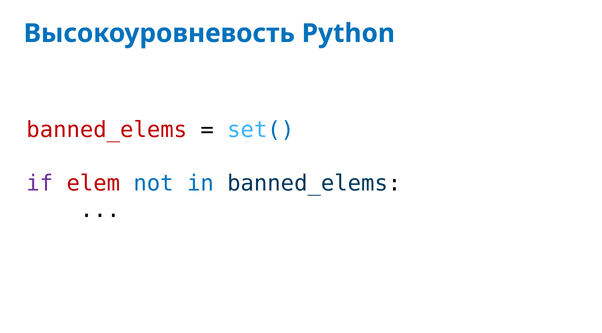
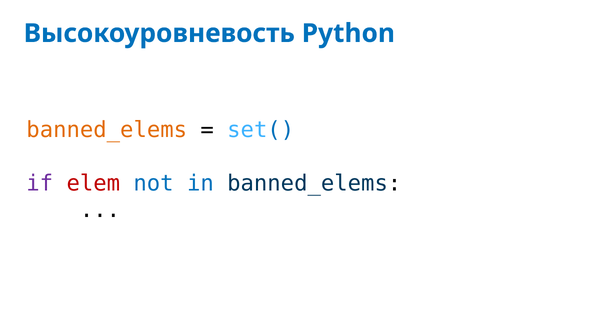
banned_elems colour: red -> orange (107, 130)
